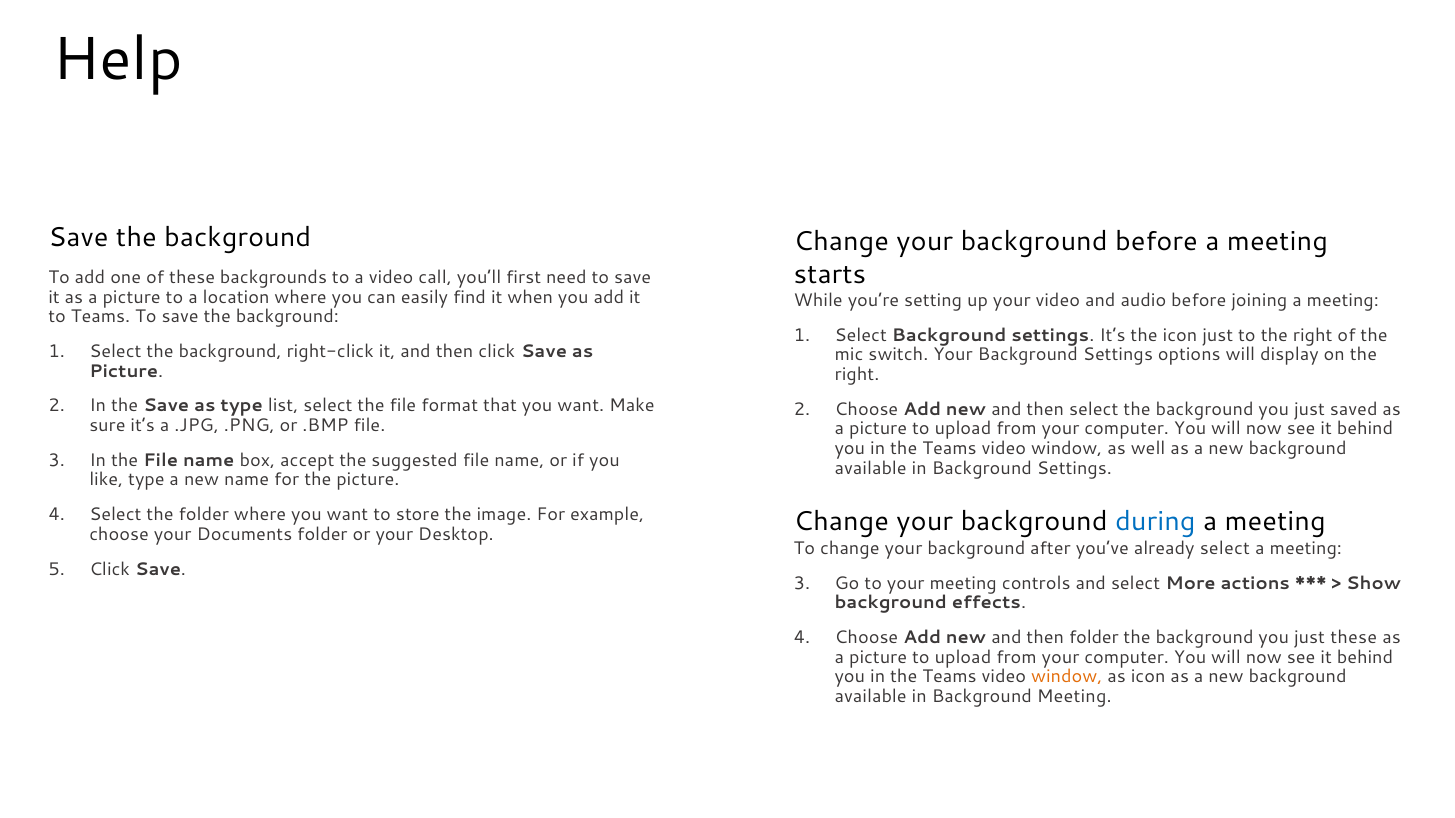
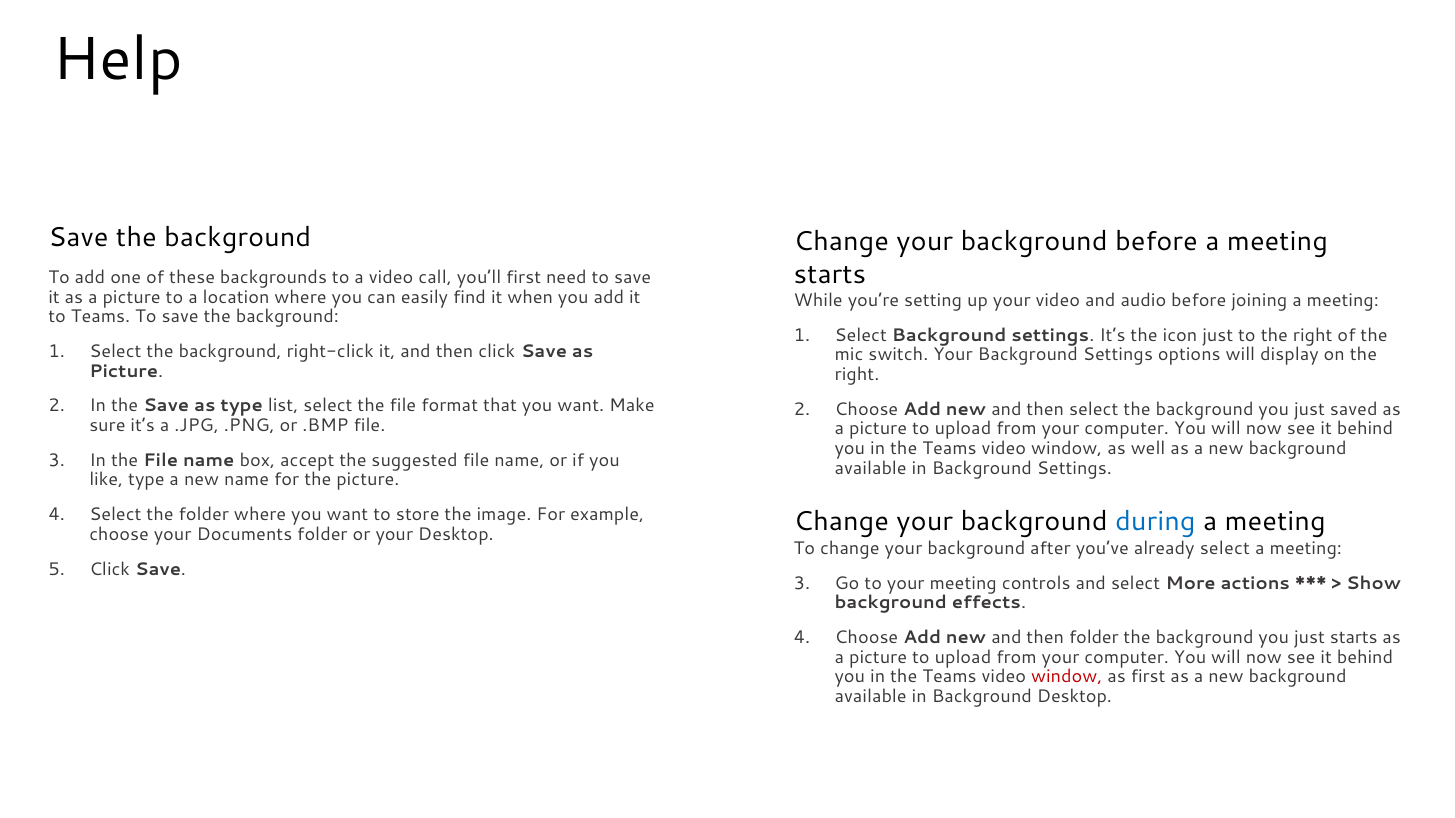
just these: these -> starts (1354, 638)
window colour: orange -> red (1067, 677)
as icon: icon -> first (1148, 677)
Background Meeting: Meeting -> Desktop (1074, 697)
